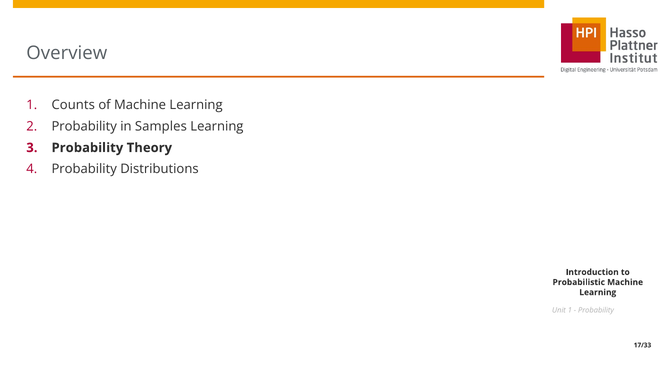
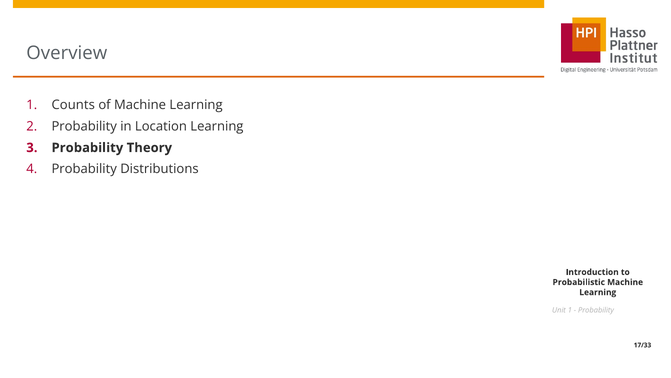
Samples: Samples -> Location (161, 126)
